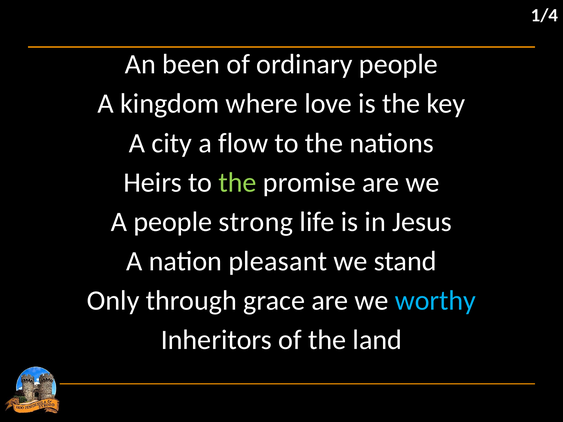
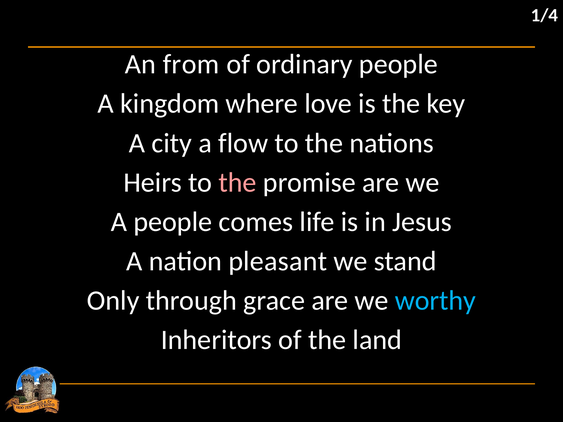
been: been -> from (191, 64)
the colour: light green -> pink (238, 183)
strong: strong -> comes (256, 222)
